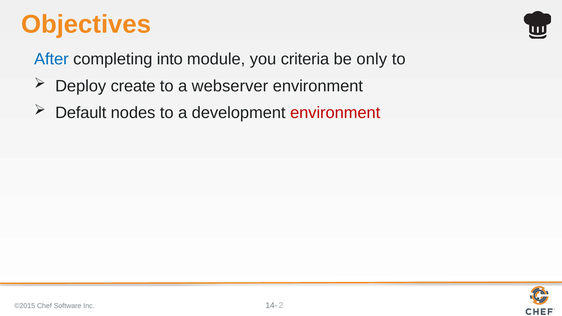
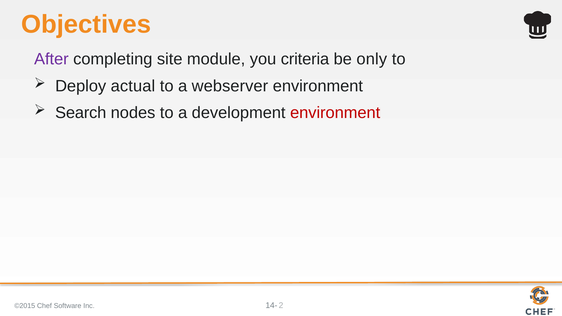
After colour: blue -> purple (51, 59)
into: into -> site (170, 59)
create: create -> actual (133, 86)
Default: Default -> Search (81, 113)
